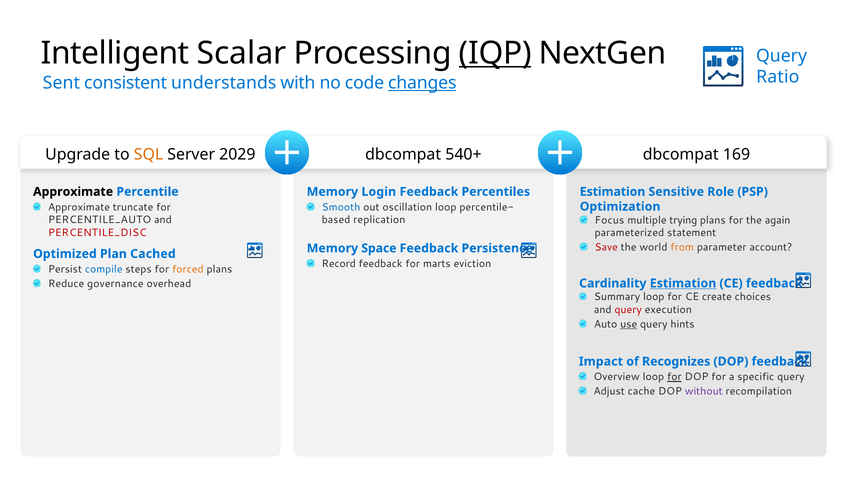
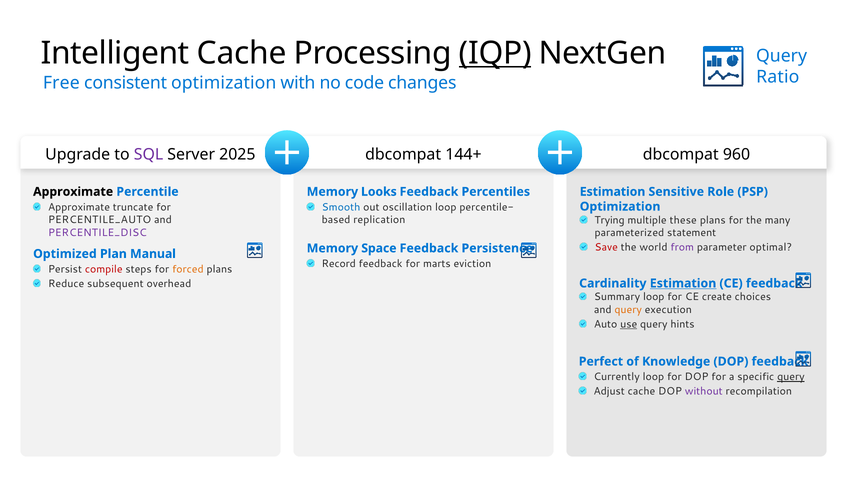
Intelligent Scalar: Scalar -> Cache (242, 53)
Sent: Sent -> Free (61, 83)
consistent understands: understands -> optimization (224, 83)
changes underline: present -> none (422, 83)
SQL colour: orange -> purple (149, 154)
2029: 2029 -> 2025 (237, 154)
540+: 540+ -> 144+ (463, 154)
169: 169 -> 960 (737, 154)
Login: Login -> Looks (379, 191)
Focus: Focus -> Trying (610, 220)
trying: trying -> these (683, 220)
again: again -> many (778, 220)
PERCENTILE_DISC colour: red -> purple (97, 232)
from colour: orange -> purple (682, 247)
account: account -> optimal (771, 247)
Cached: Cached -> Manual (153, 254)
compile colour: blue -> red (104, 269)
governance: governance -> subsequent (115, 283)
query colour: red -> orange (628, 309)
Impact: Impact -> Perfect (601, 361)
Recognizes: Recognizes -> Knowledge (676, 361)
Overview: Overview -> Currently (617, 376)
for underline: present -> none (674, 376)
query underline: none -> present (791, 376)
